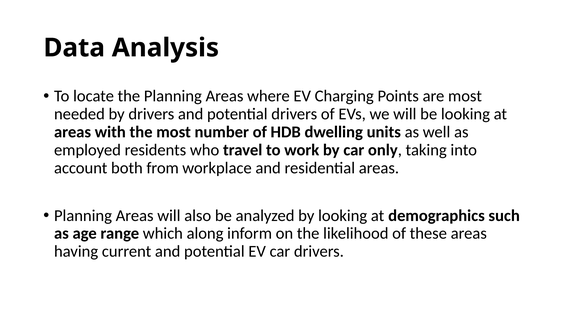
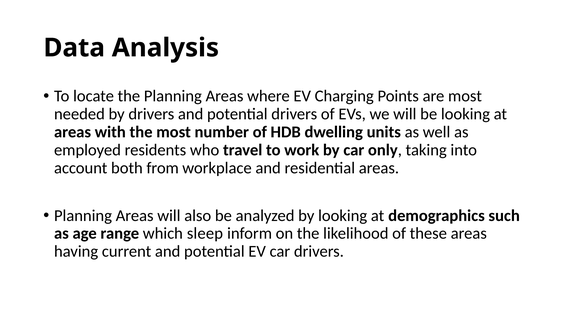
along: along -> sleep (205, 234)
